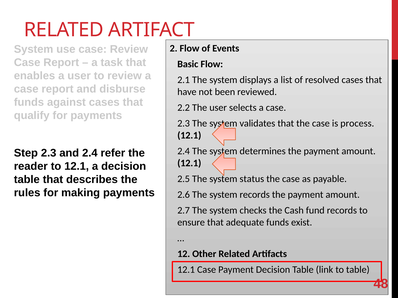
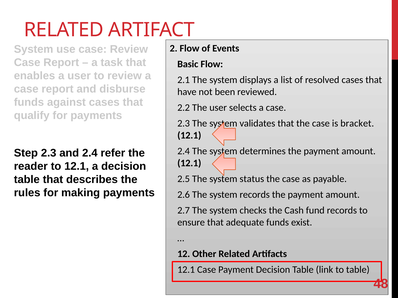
process: process -> bracket (357, 124)
